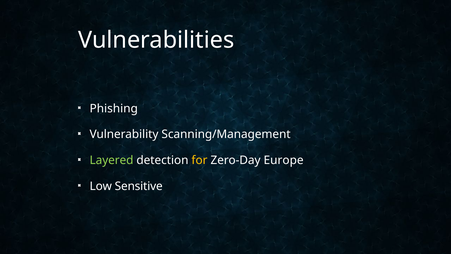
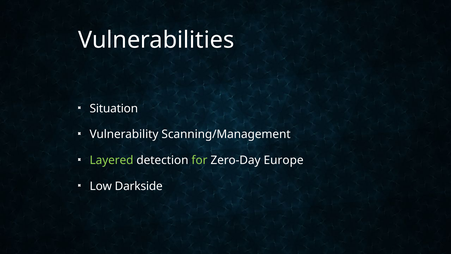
Phishing: Phishing -> Situation (114, 108)
for colour: yellow -> light green (199, 160)
Sensitive: Sensitive -> Darkside (139, 186)
